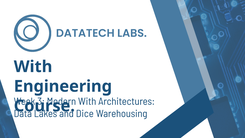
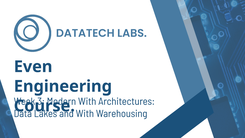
With: With -> Even (33, 67)
Dice: Dice -> With (85, 114)
